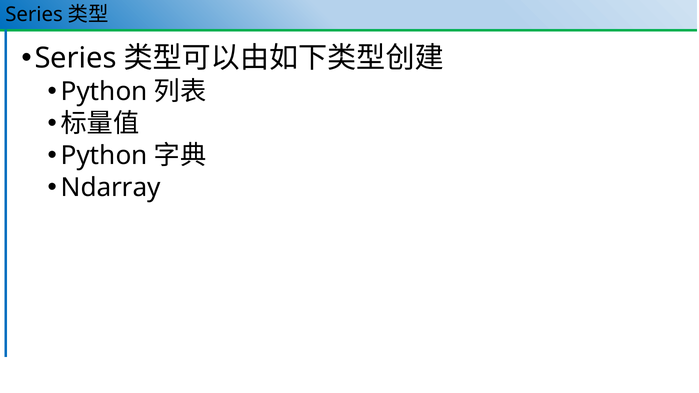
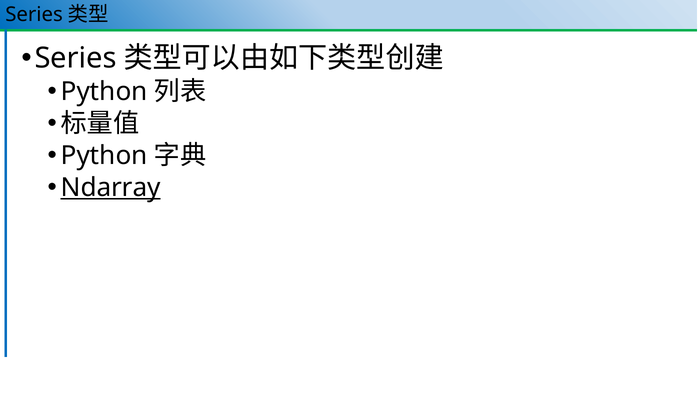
Ndarray underline: none -> present (111, 188)
